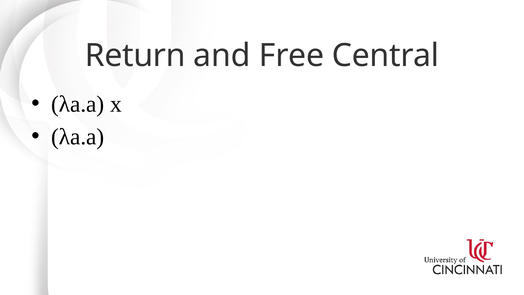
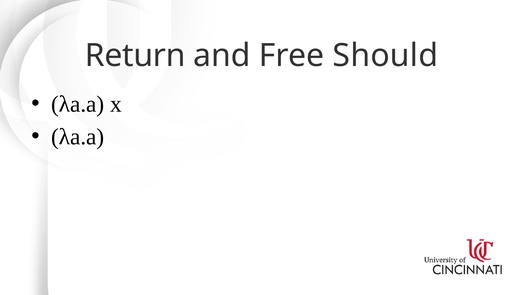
Central: Central -> Should (385, 56)
